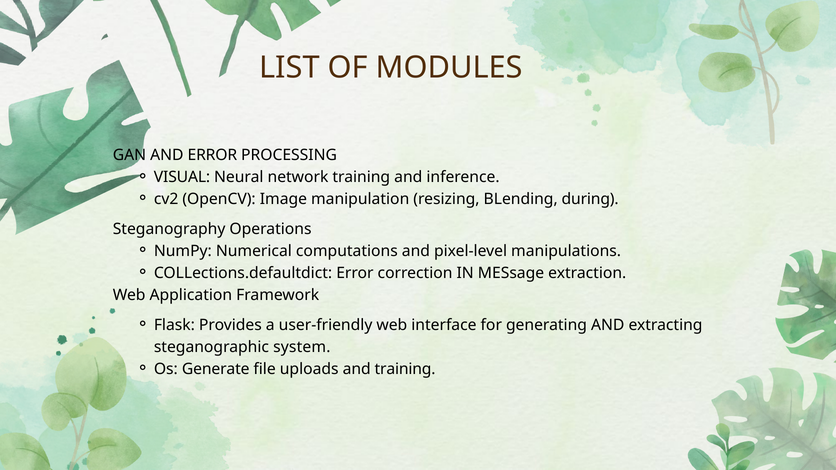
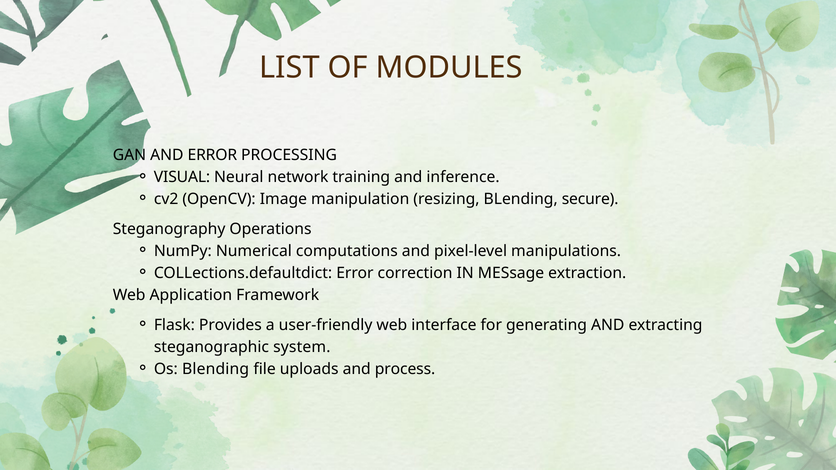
during: during -> secure (590, 199)
Os Generate: Generate -> Blending (216, 369)
and training: training -> process (405, 369)
